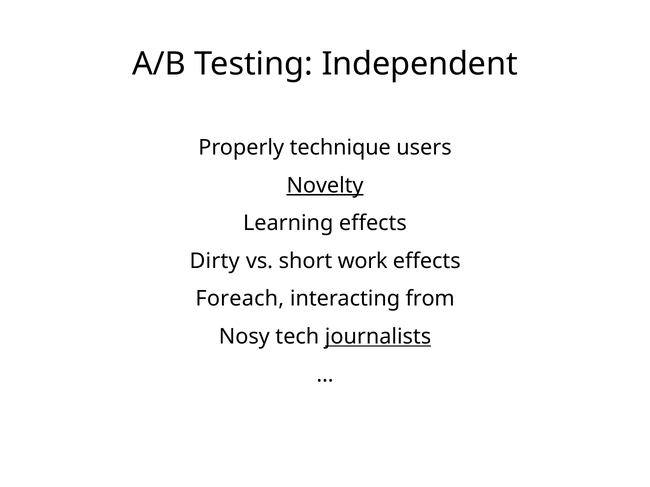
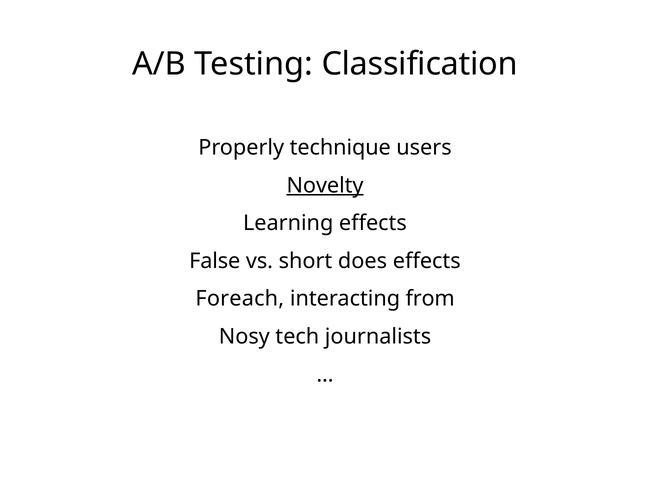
Independent: Independent -> Classification (420, 64)
Dirty: Dirty -> False (215, 261)
work: work -> does (363, 261)
journalists underline: present -> none (378, 337)
